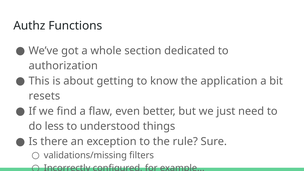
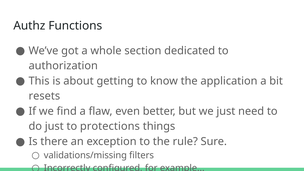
do less: less -> just (54, 126)
understood: understood -> protections (110, 126)
